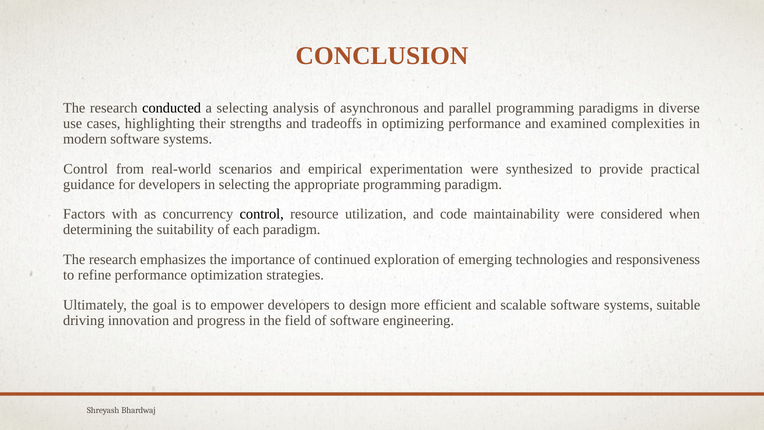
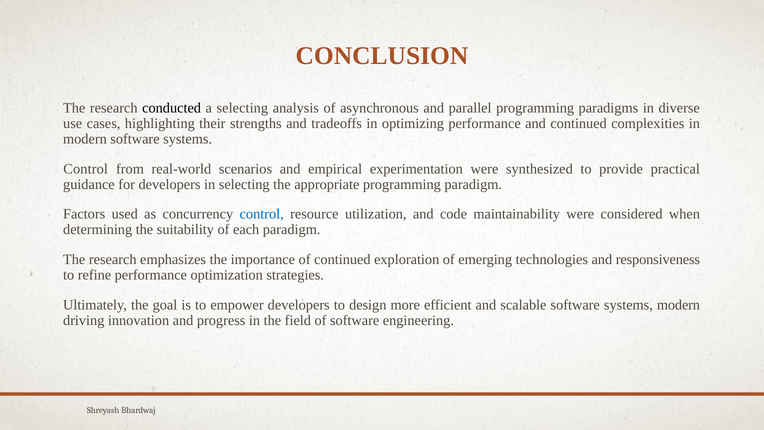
and examined: examined -> continued (579, 124)
with: with -> used (125, 214)
control colour: black -> blue (262, 214)
systems suitable: suitable -> modern (678, 305)
